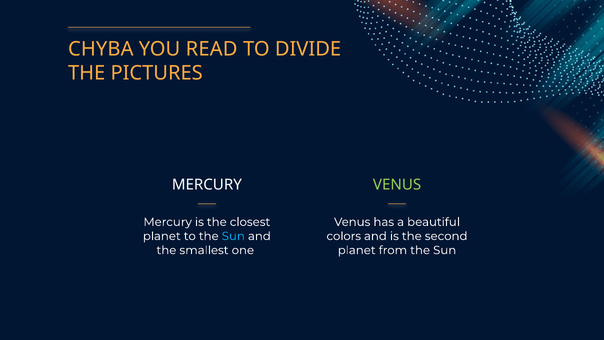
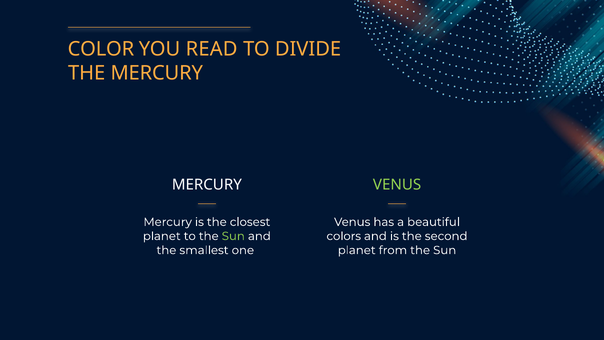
CHYBA: CHYBA -> COLOR (101, 49)
THE PICTURES: PICTURES -> MERCURY (157, 73)
Sun colour: light blue -> light green (233, 236)
